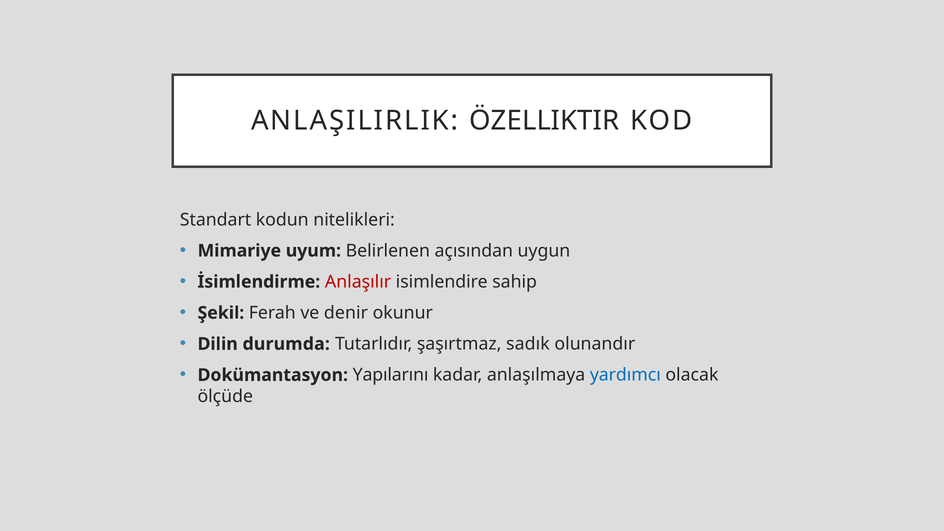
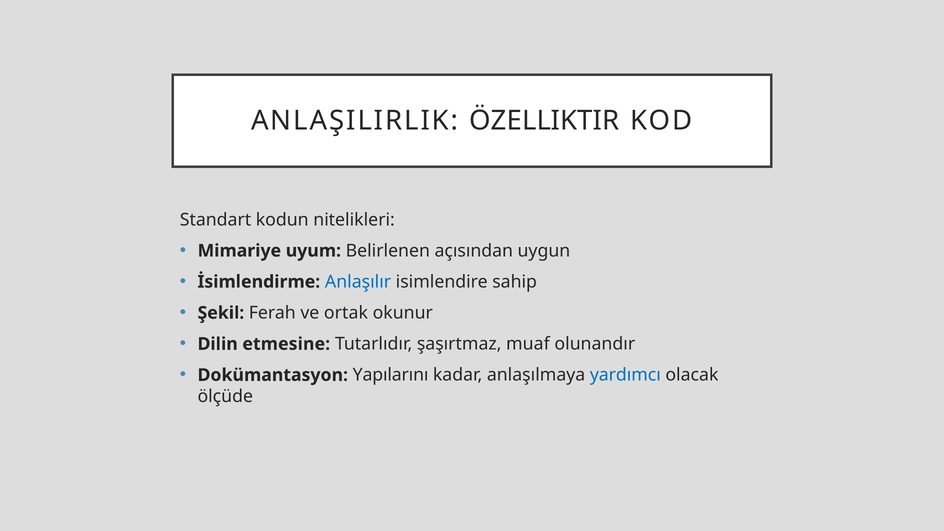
Anlaşılır colour: red -> blue (358, 282)
denir: denir -> ortak (346, 313)
durumda: durumda -> etmesine (286, 344)
sadık: sadık -> muaf (528, 344)
